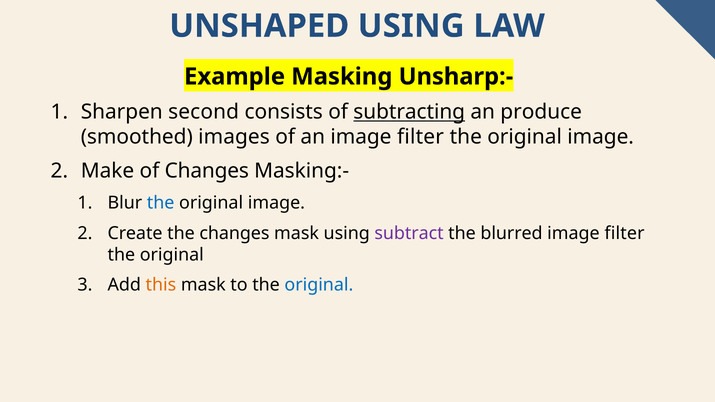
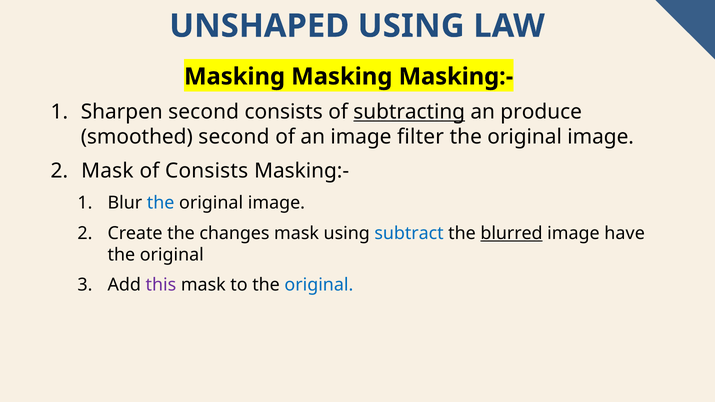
Example: Example -> Masking (235, 77)
Masking Unsharp:-: Unsharp:- -> Masking:- (456, 77)
smoothed images: images -> second (234, 137)
Make: Make -> Mask (107, 171)
of Changes: Changes -> Consists (207, 171)
subtract colour: purple -> blue (409, 233)
blurred underline: none -> present (512, 233)
filter: filter -> have (625, 233)
this colour: orange -> purple (161, 285)
